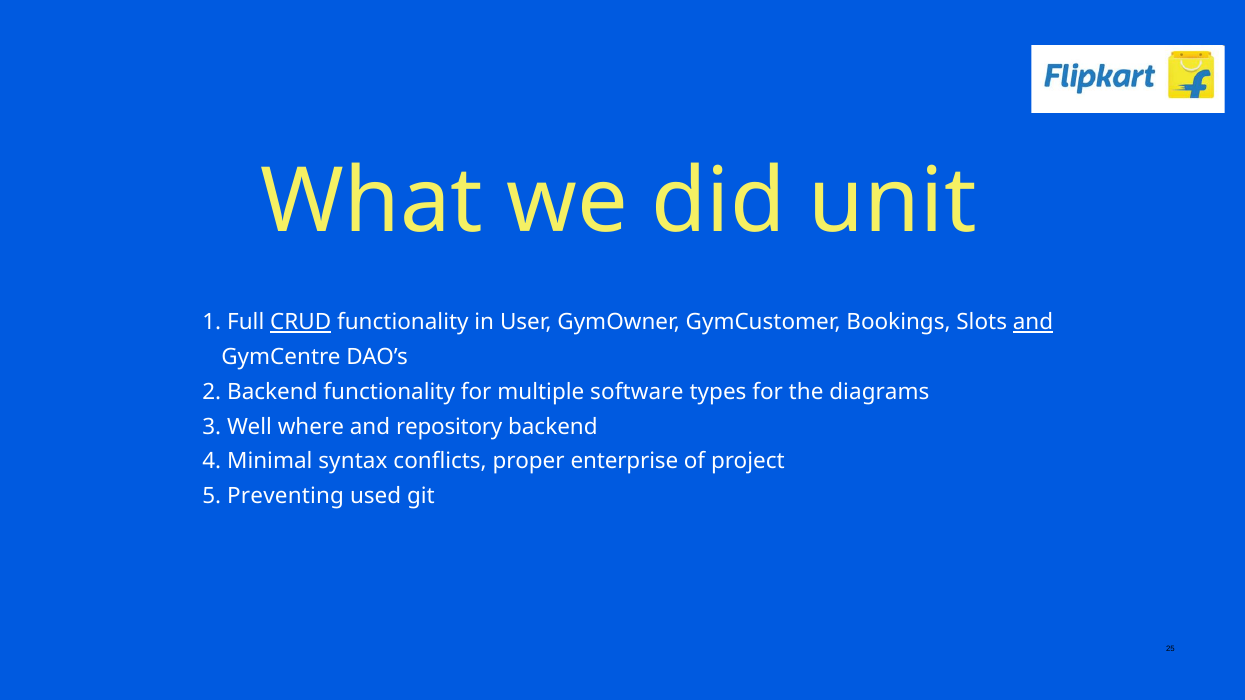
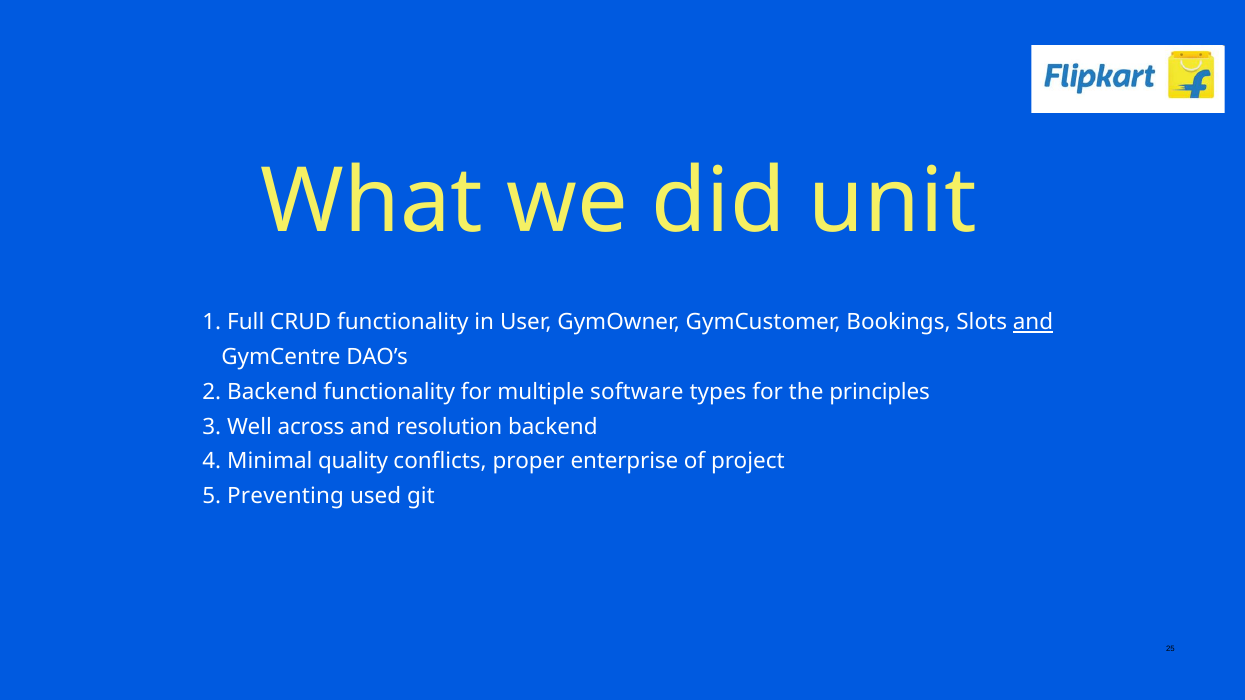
CRUD underline: present -> none (301, 322)
diagrams: diagrams -> principles (880, 392)
where: where -> across (311, 427)
repository: repository -> resolution (449, 427)
syntax: syntax -> quality (353, 462)
